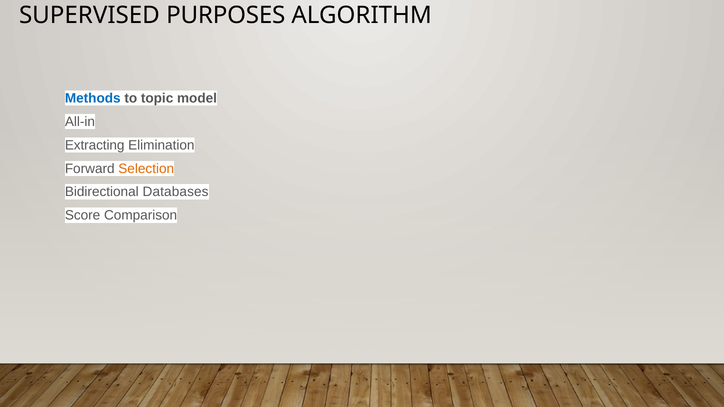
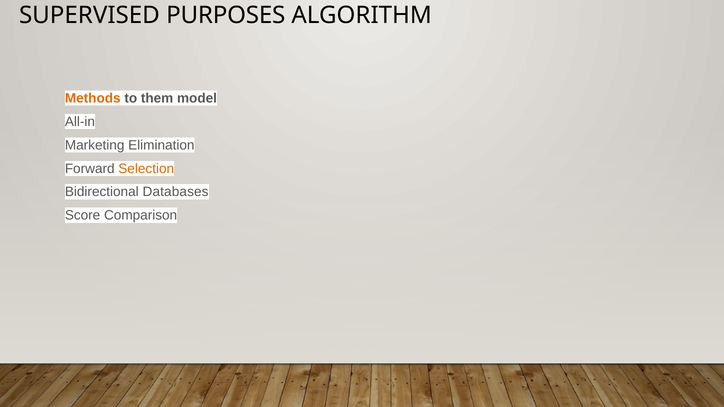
Methods colour: blue -> orange (93, 98)
topic: topic -> them (157, 98)
Extracting: Extracting -> Marketing (95, 145)
